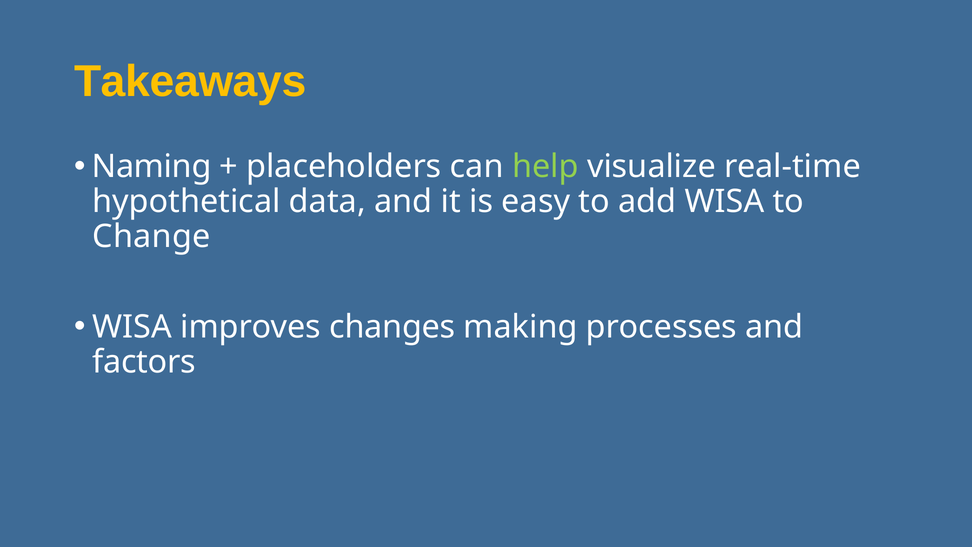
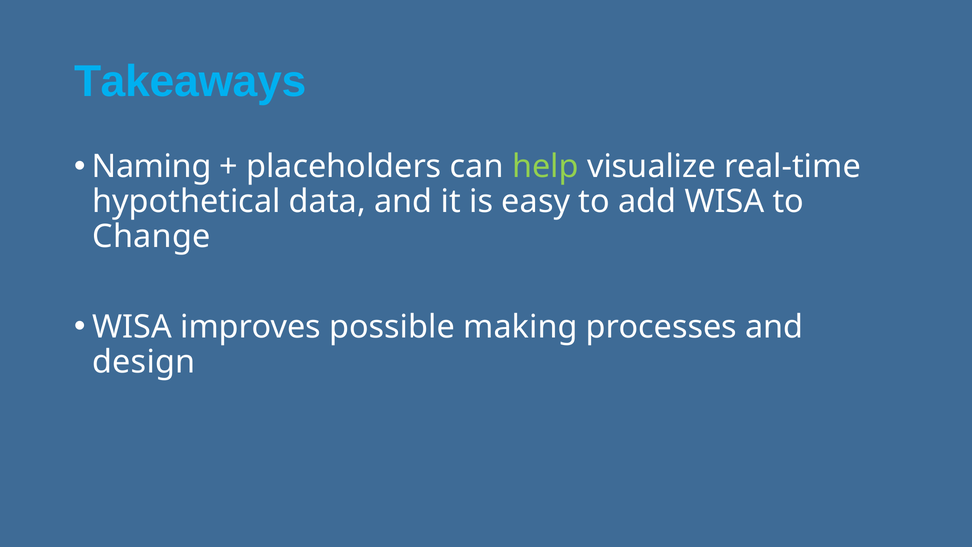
Takeaways colour: yellow -> light blue (190, 82)
changes: changes -> possible (392, 327)
factors: factors -> design (144, 362)
